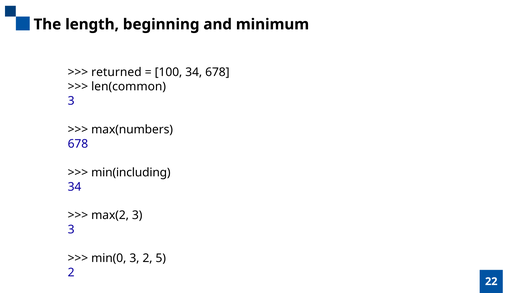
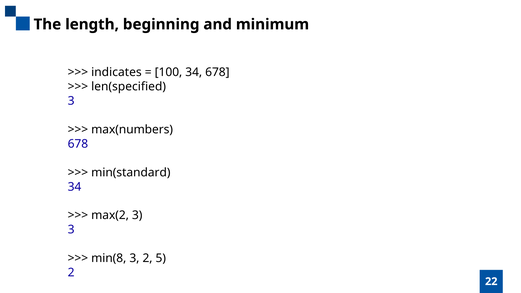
returned: returned -> indicates (116, 72)
len(common: len(common -> len(specified (129, 87)
min(including: min(including -> min(standard (131, 172)
min(0: min(0 -> min(8 (109, 258)
